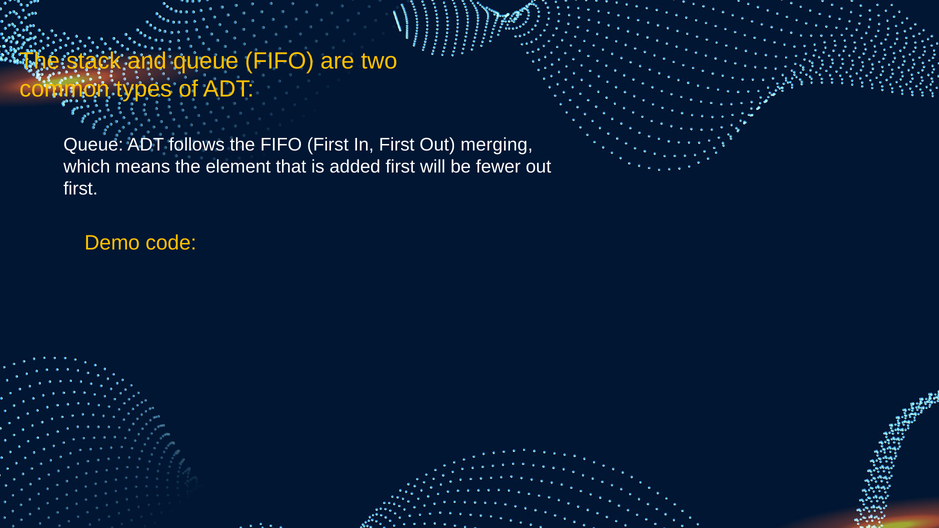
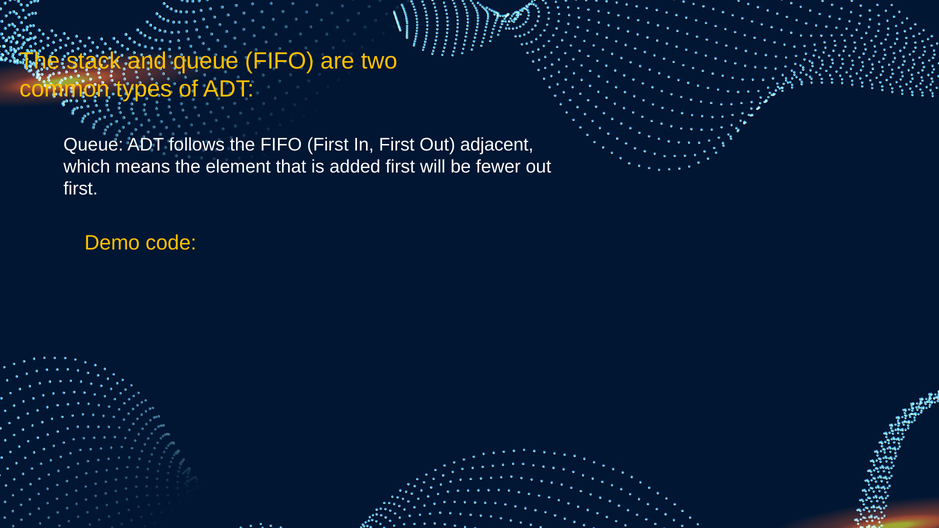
merging: merging -> adjacent (497, 145)
